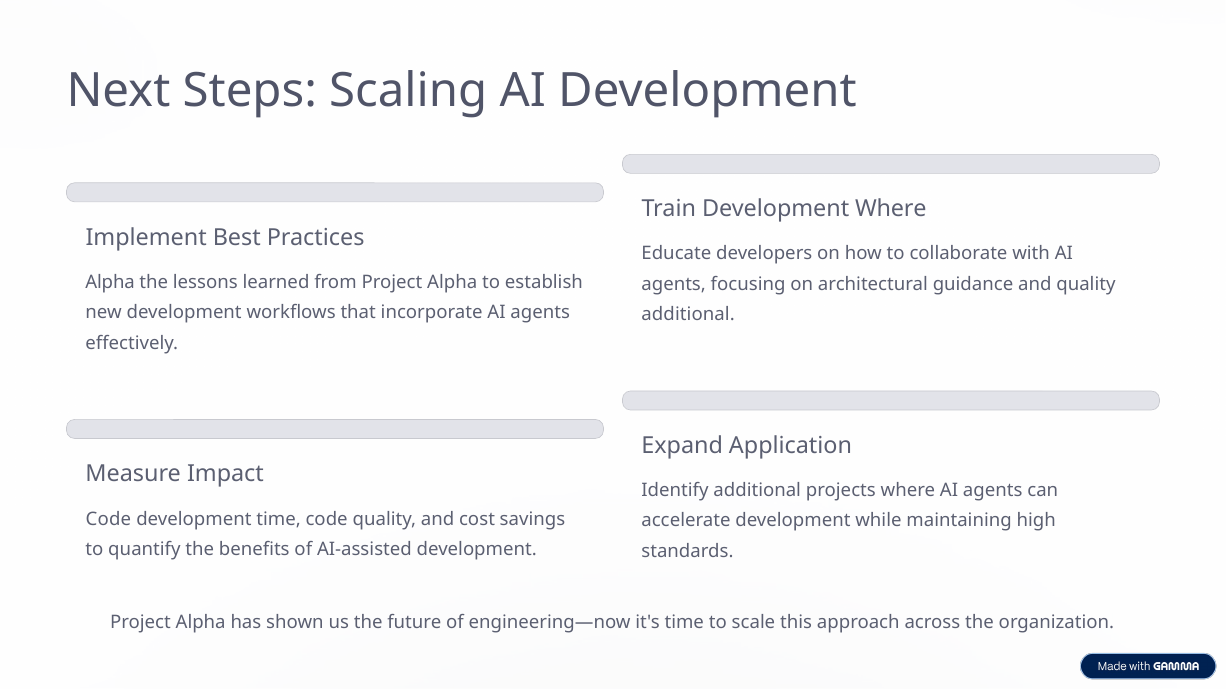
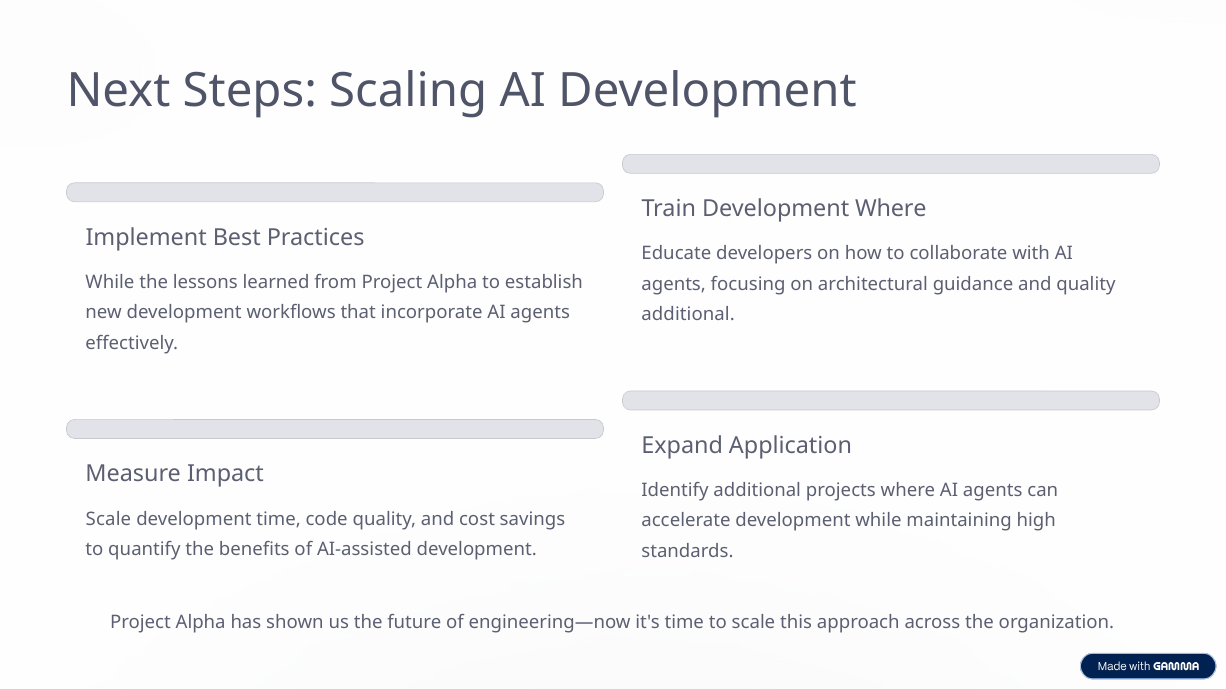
Alpha: Alpha -> While (110, 283)
Code: Code -> Scale (108, 519)
